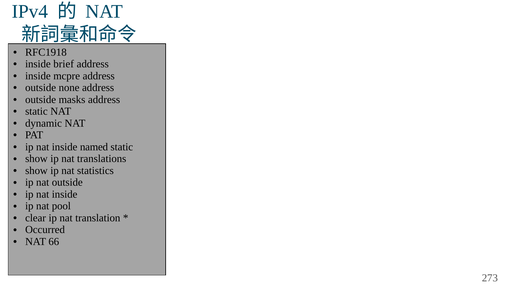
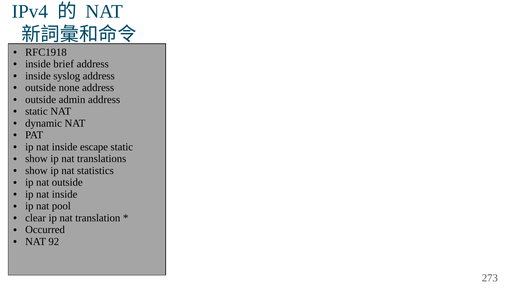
mcpre: mcpre -> syslog (67, 76)
masks: masks -> admin (72, 100)
named: named -> escape (94, 147)
66: 66 -> 92 (54, 242)
